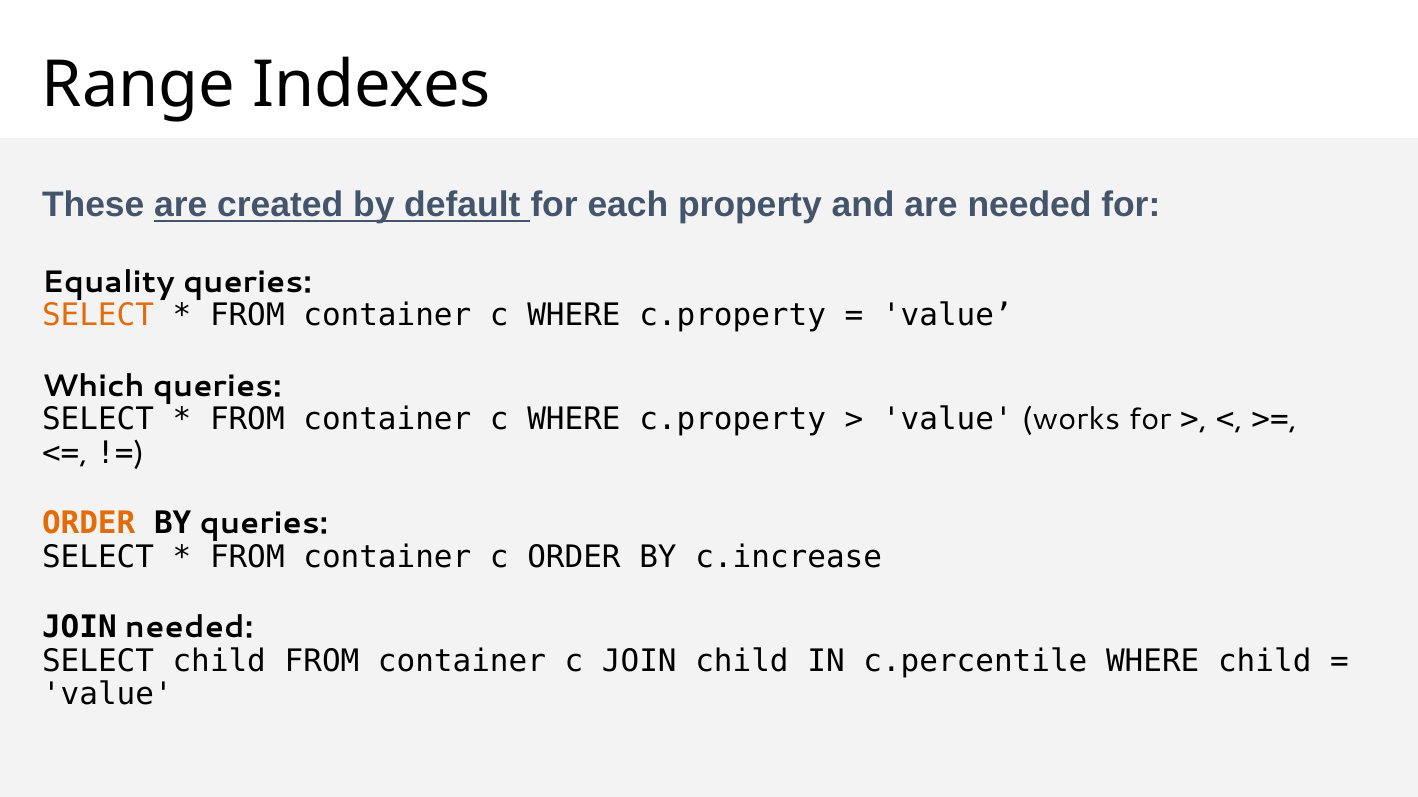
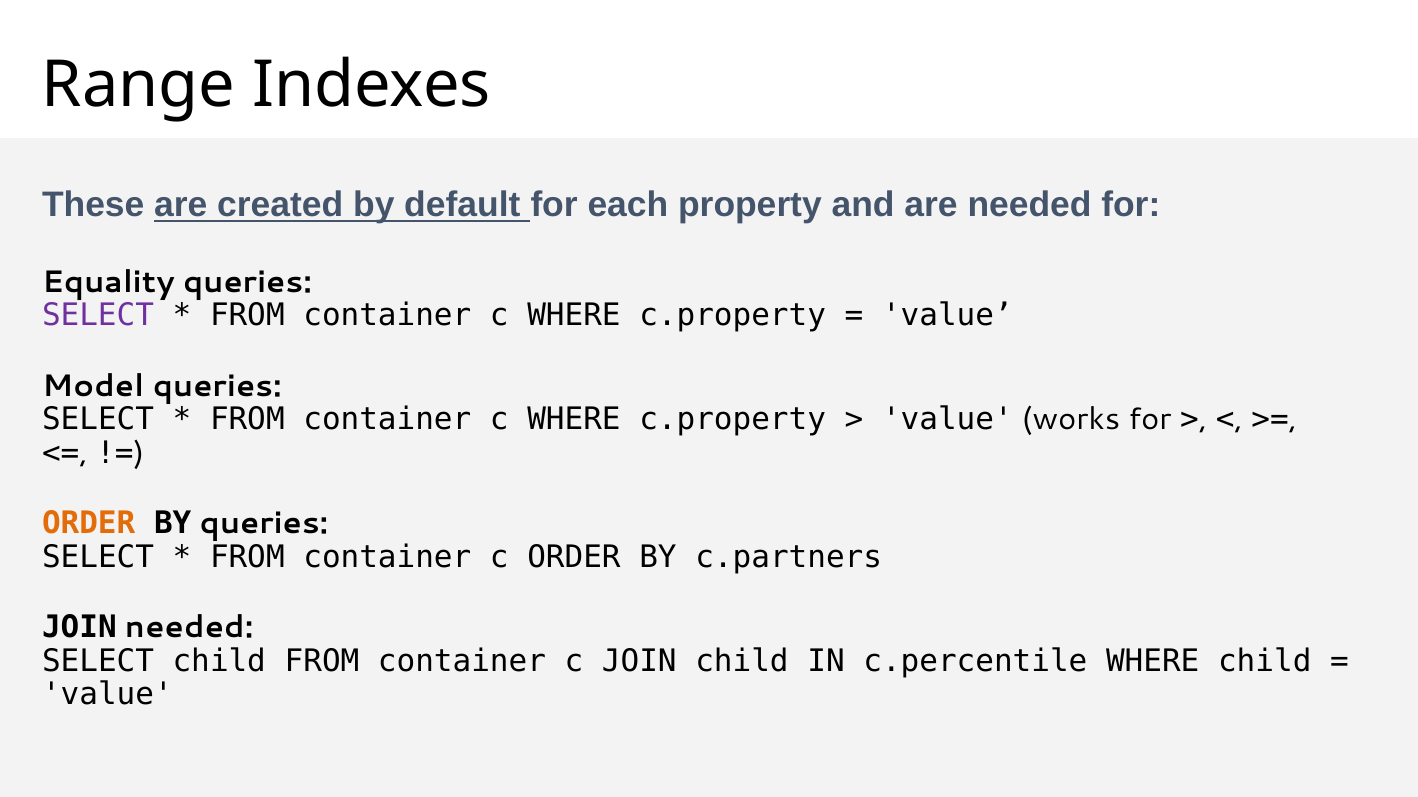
SELECT colour: orange -> purple (98, 316)
Which: Which -> Model (93, 386)
c.increase: c.increase -> c.partners (789, 557)
